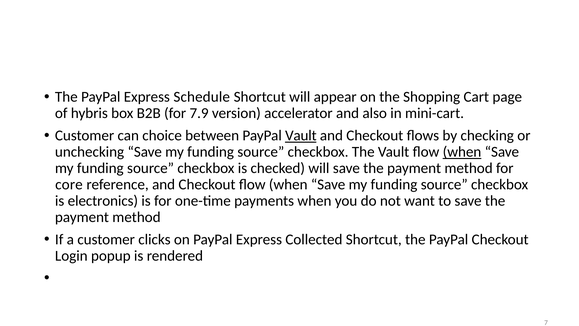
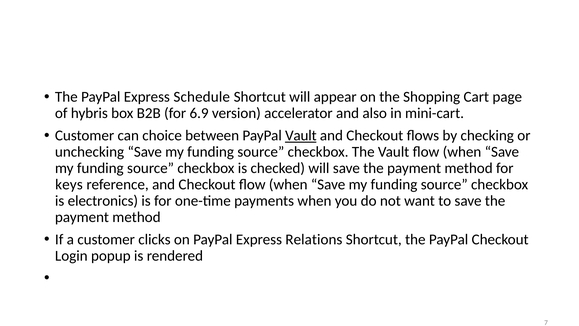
7.9: 7.9 -> 6.9 (199, 113)
when underline: present -> none (462, 152)
core: core -> keys (69, 184)
Collected: Collected -> Relations (314, 239)
